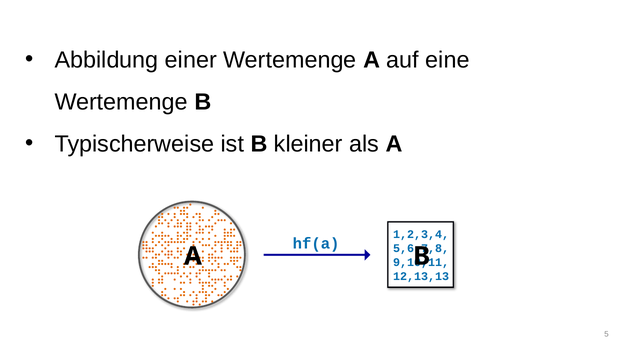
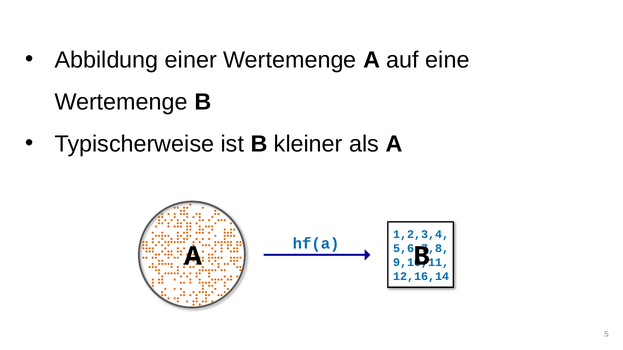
12,13,13: 12,13,13 -> 12,16,14 (421, 277)
